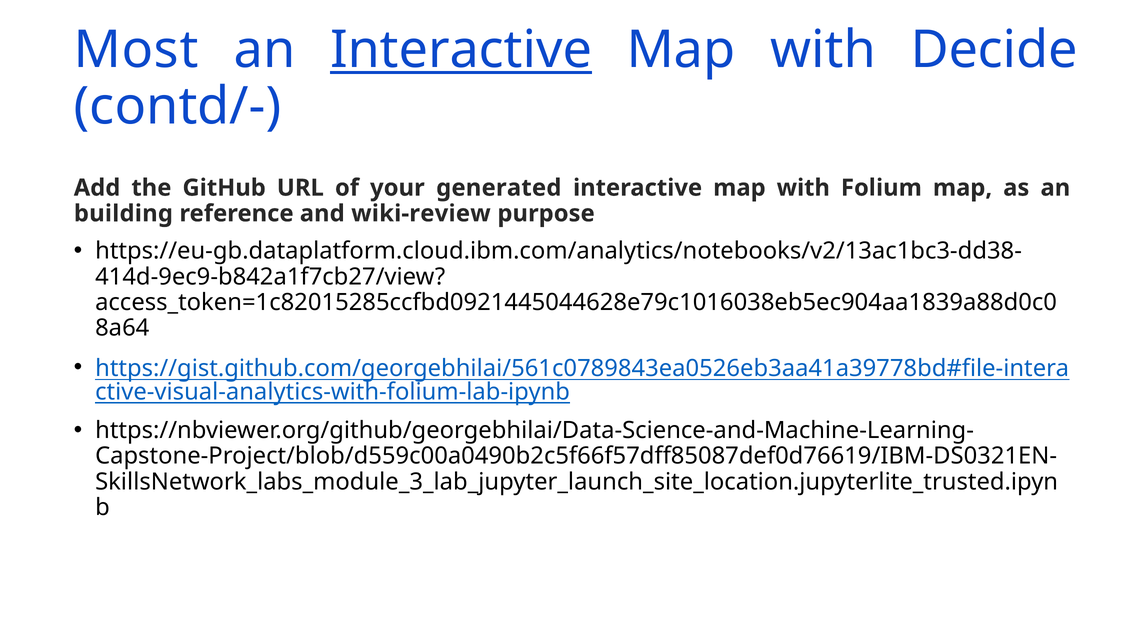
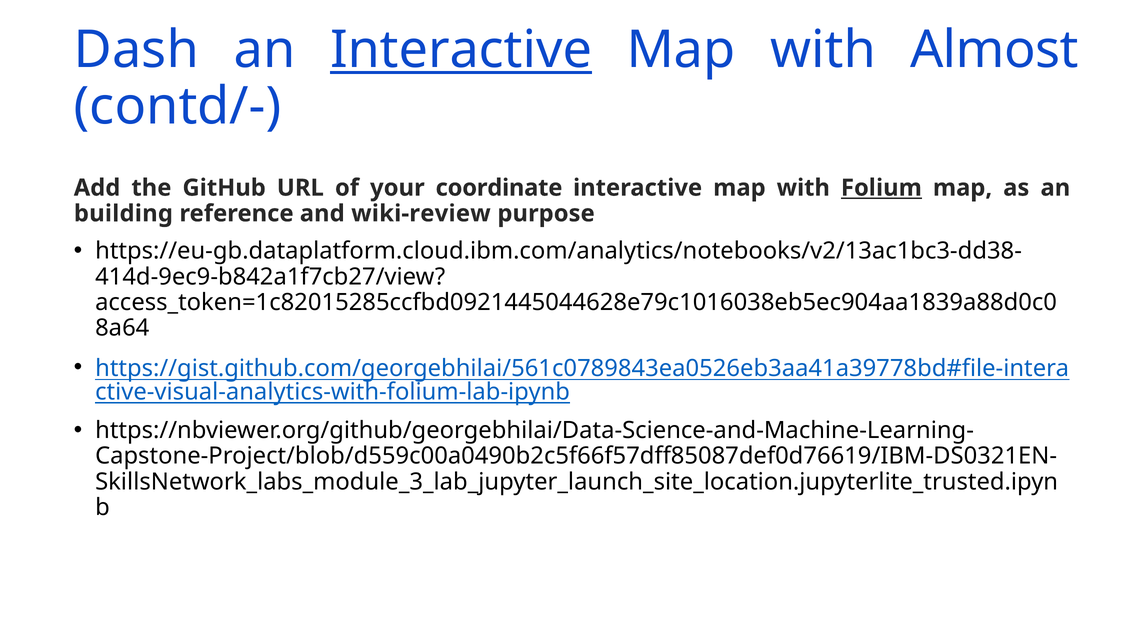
Most: Most -> Dash (136, 50)
Decide: Decide -> Almost (994, 50)
generated: generated -> coordinate (499, 188)
Folium underline: none -> present (881, 188)
